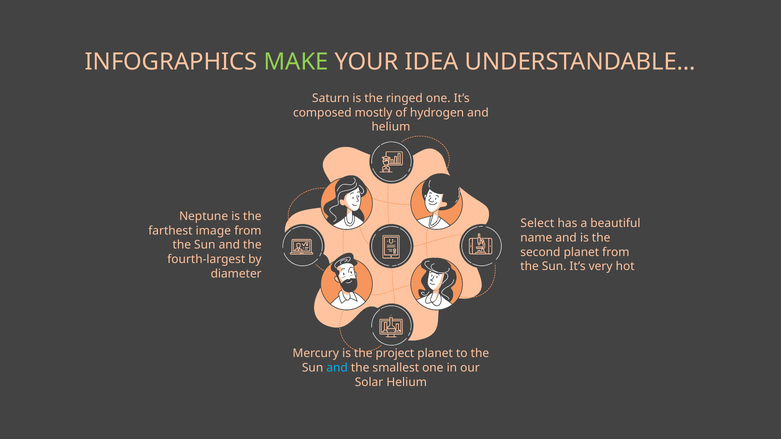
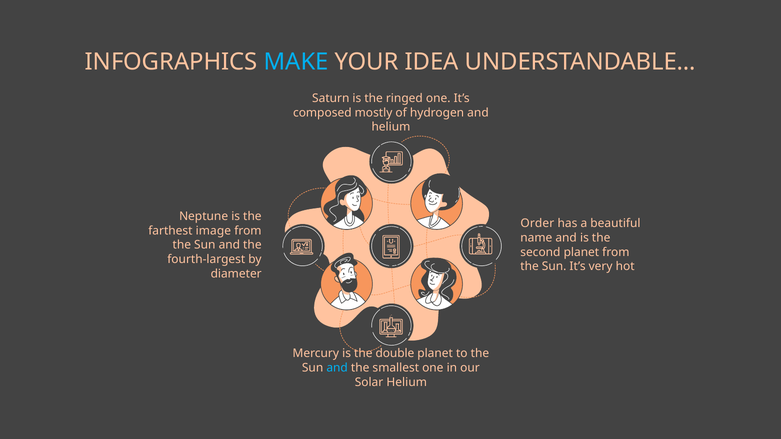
MAKE colour: light green -> light blue (296, 62)
Select: Select -> Order (537, 224)
project: project -> double (395, 354)
